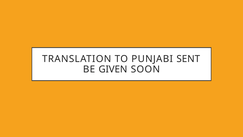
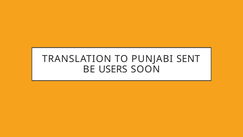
GIVEN: GIVEN -> USERS (113, 69)
